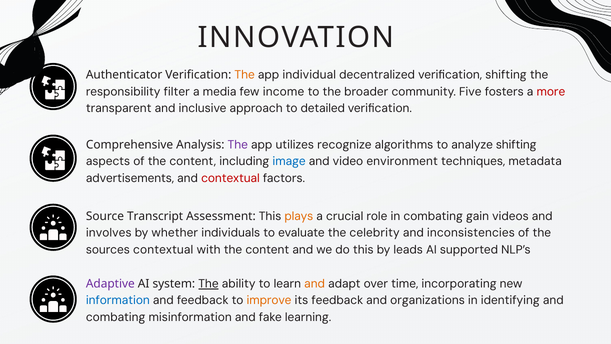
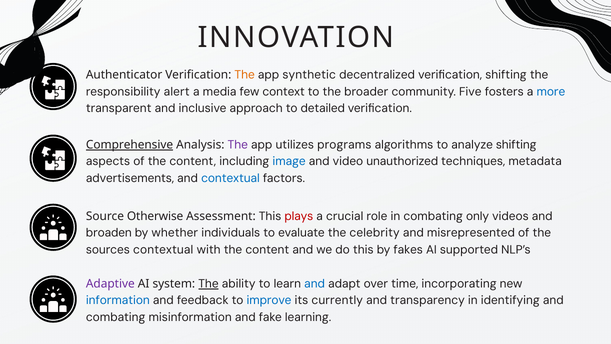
individual: individual -> synthetic (309, 75)
filter: filter -> alert (177, 92)
income: income -> context (284, 92)
more colour: red -> blue (551, 92)
Comprehensive underline: none -> present (130, 145)
recognize: recognize -> programs (344, 145)
environment: environment -> unauthorized (402, 161)
contextual colour: red -> blue (230, 178)
Transcript: Transcript -> Otherwise (155, 216)
plays colour: orange -> red (299, 216)
gain: gain -> only (478, 216)
involves: involves -> broaden (109, 233)
inconsistencies: inconsistencies -> misrepresented (471, 233)
leads: leads -> fakes (408, 249)
and colour: orange -> blue (315, 284)
improve colour: orange -> blue (269, 300)
its feedback: feedback -> currently (337, 300)
organizations: organizations -> transparency (428, 300)
